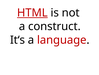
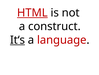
It‘s underline: none -> present (17, 40)
